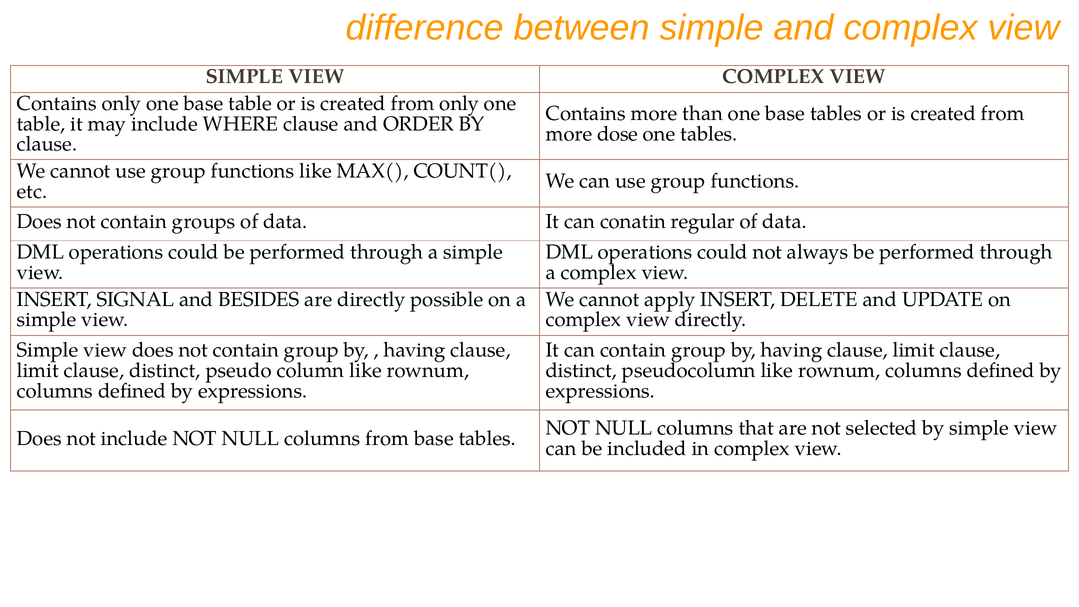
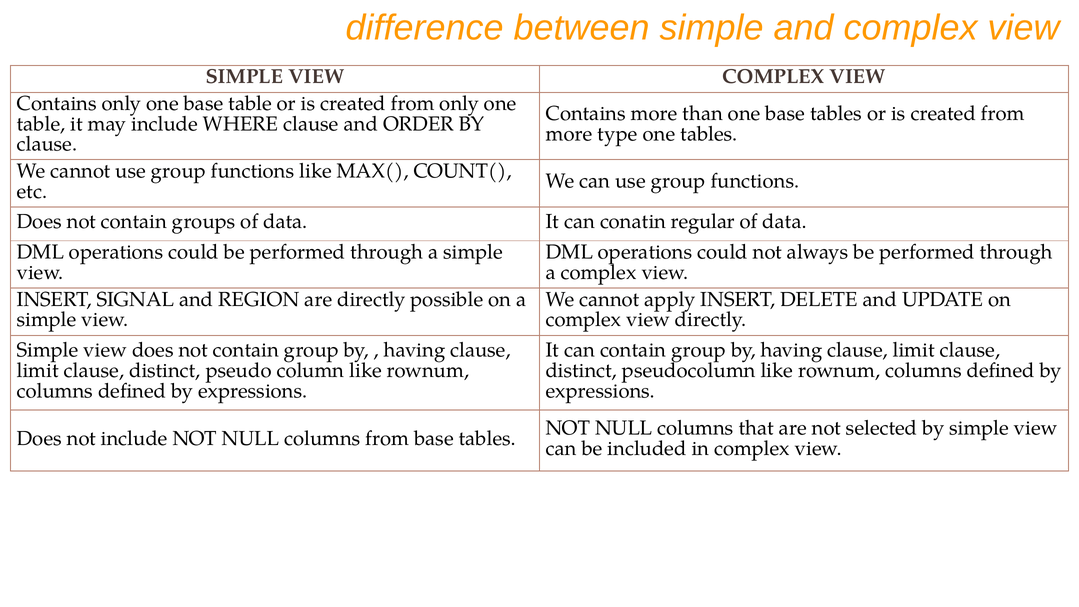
dose: dose -> type (617, 134)
BESIDES: BESIDES -> REGION (259, 299)
